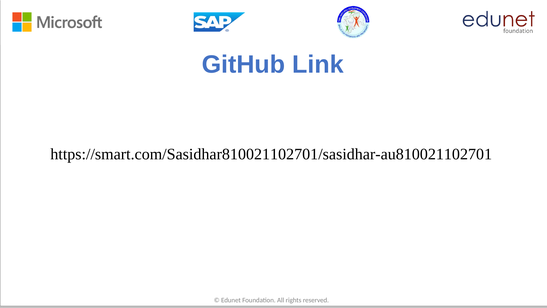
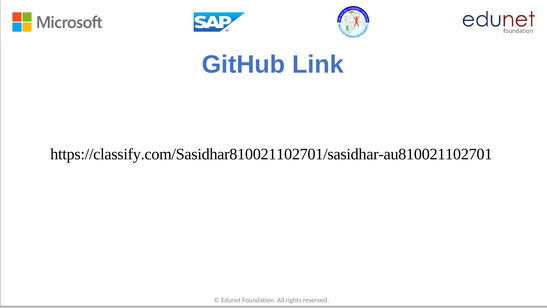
https://smart.com/Sasidhar810021102701/sasidhar-au810021102701: https://smart.com/Sasidhar810021102701/sasidhar-au810021102701 -> https://classify.com/Sasidhar810021102701/sasidhar-au810021102701 (271, 154)
